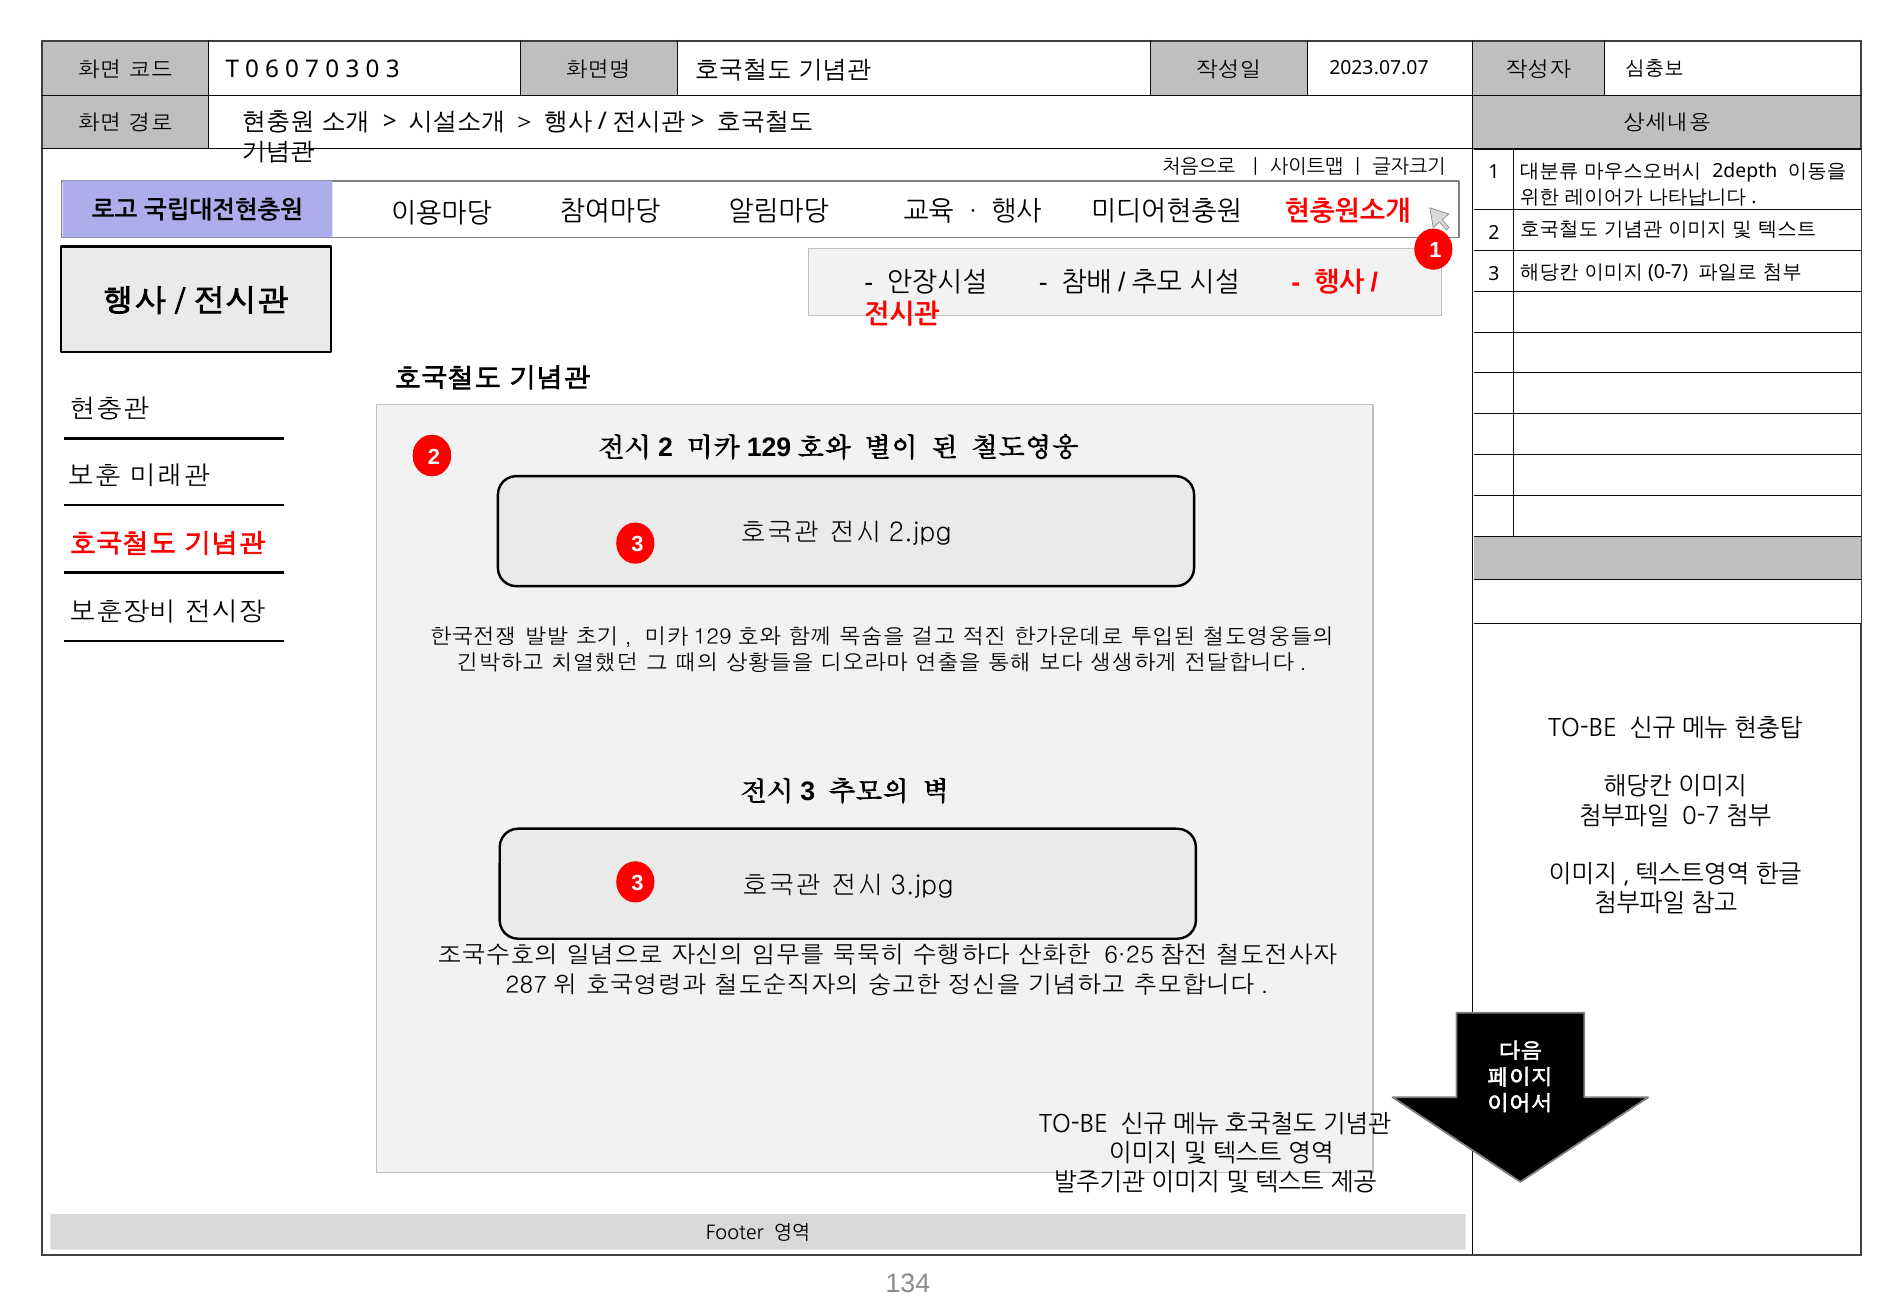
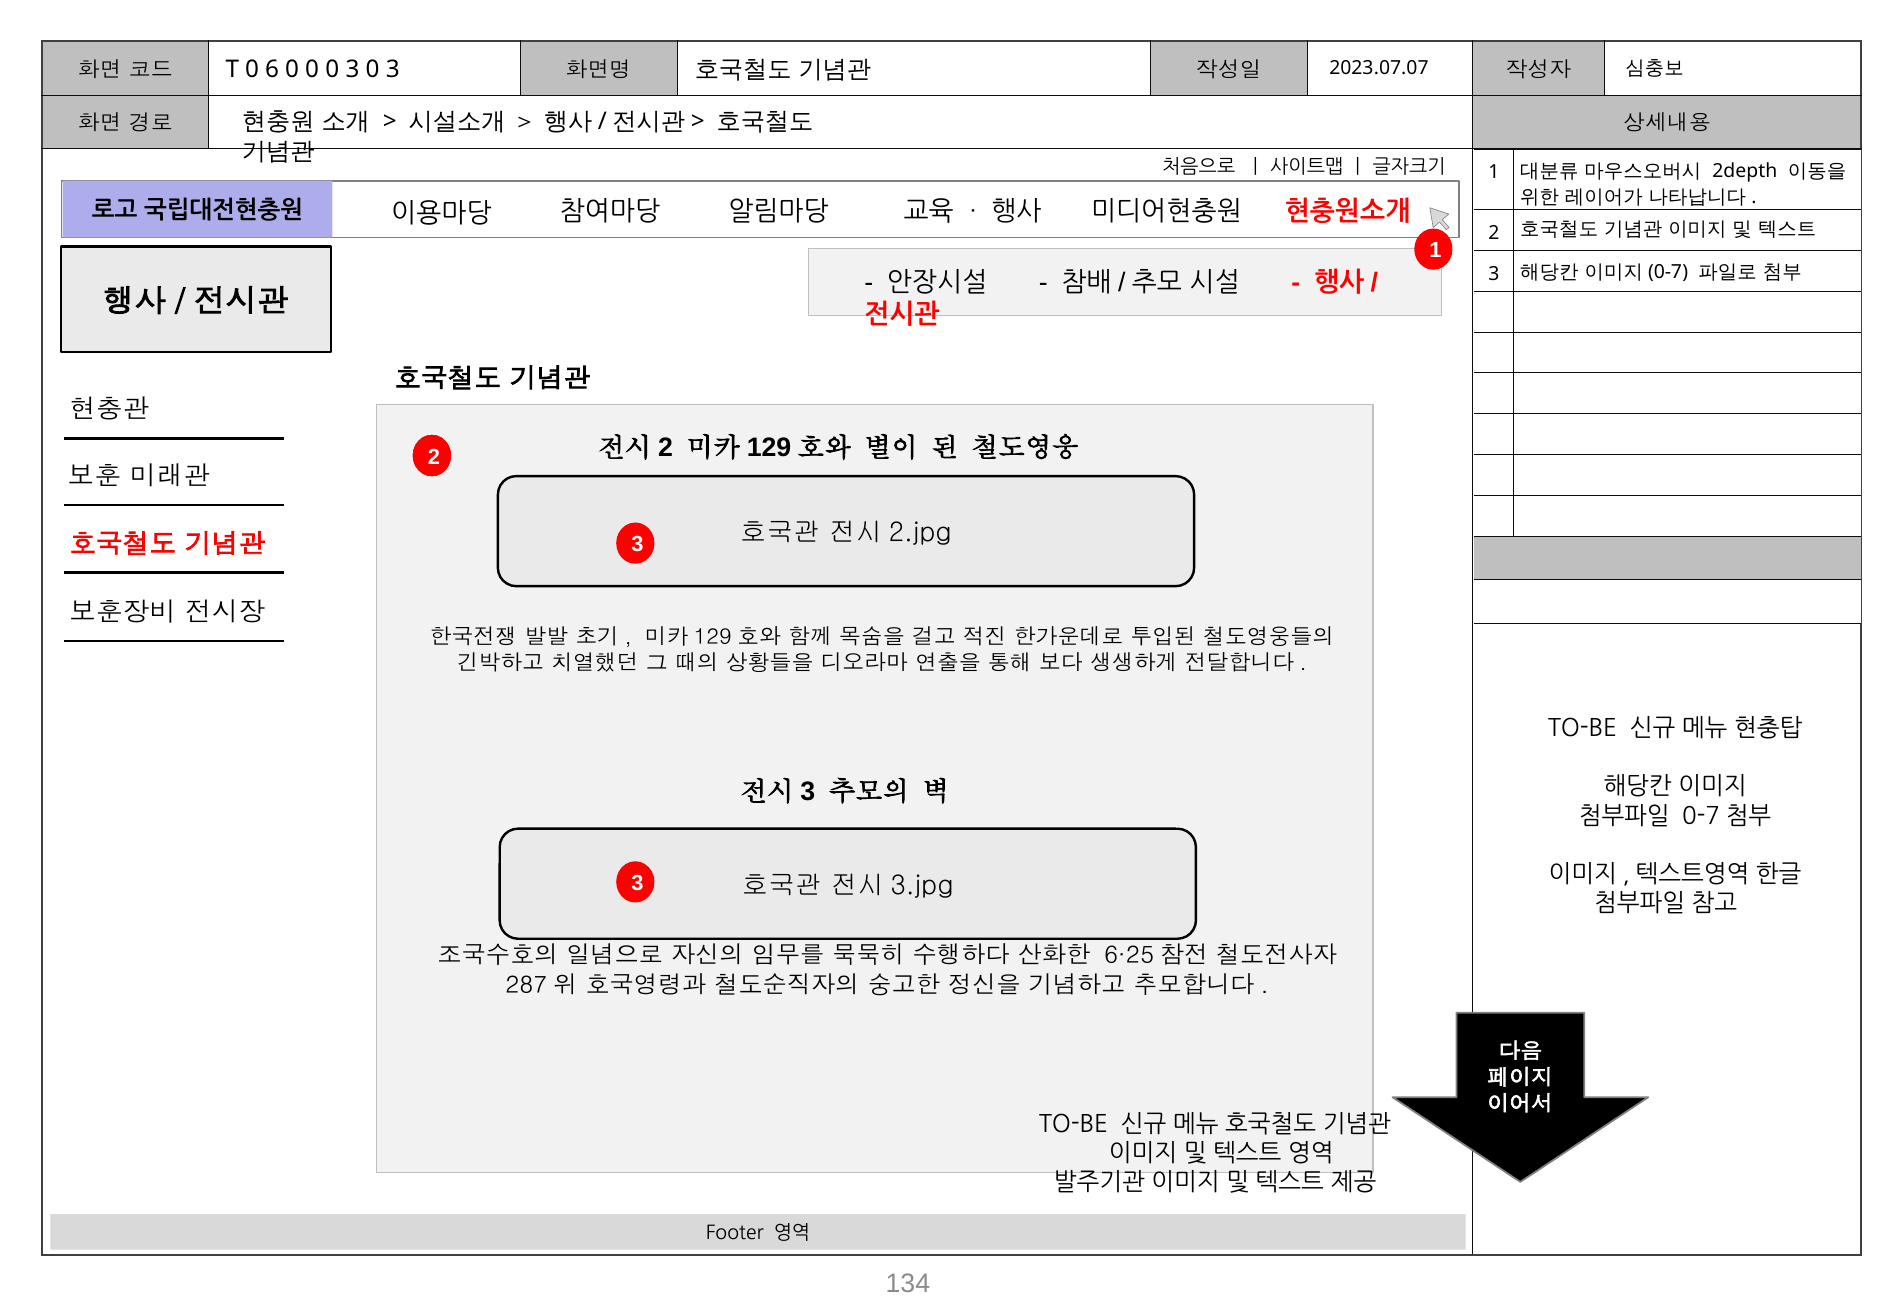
6 0 7: 7 -> 0 (312, 69)
